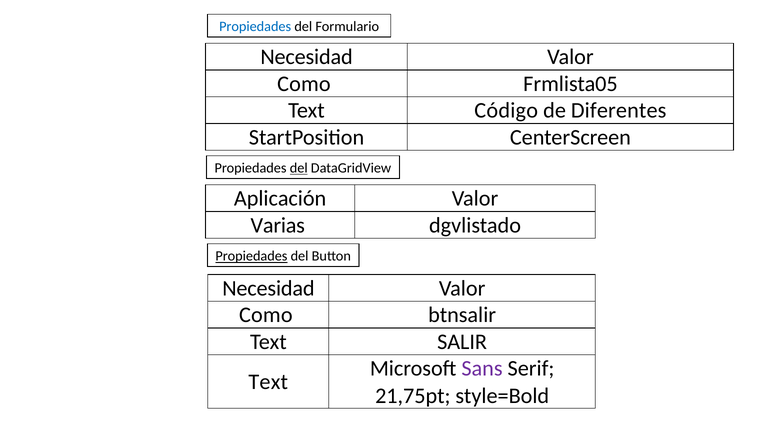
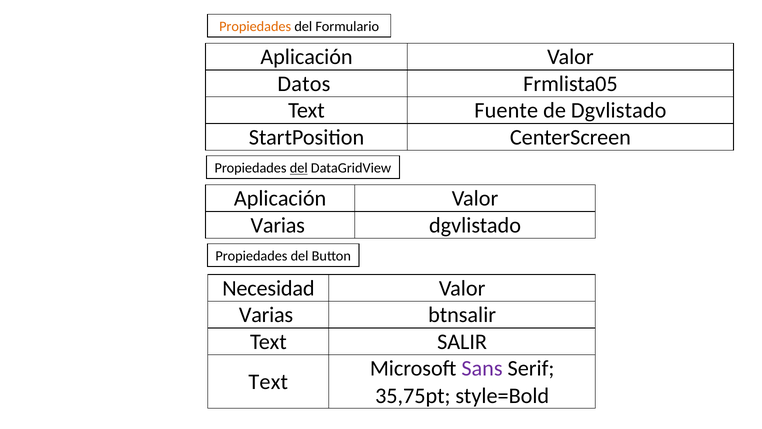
Propiedades colour: blue -> orange (255, 27)
Necesidad: Necesidad -> Aplicación (307, 57)
Como: Como -> Datos (304, 84)
Código: Código -> Fuente (506, 110)
de Diferentes: Diferentes -> Dgvlistado (619, 110)
Propiedades underline: present -> none (251, 256)
Como: Como -> Varias (266, 315)
21,75pt: 21,75pt -> 35,75pt (413, 395)
